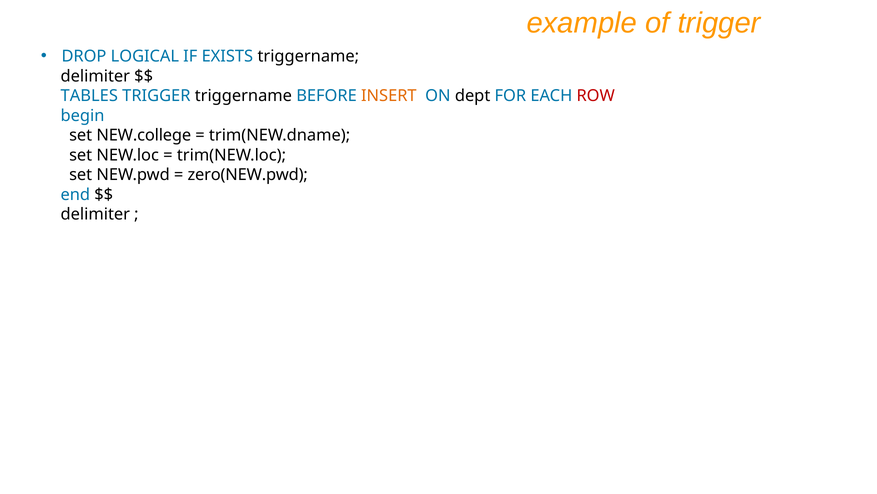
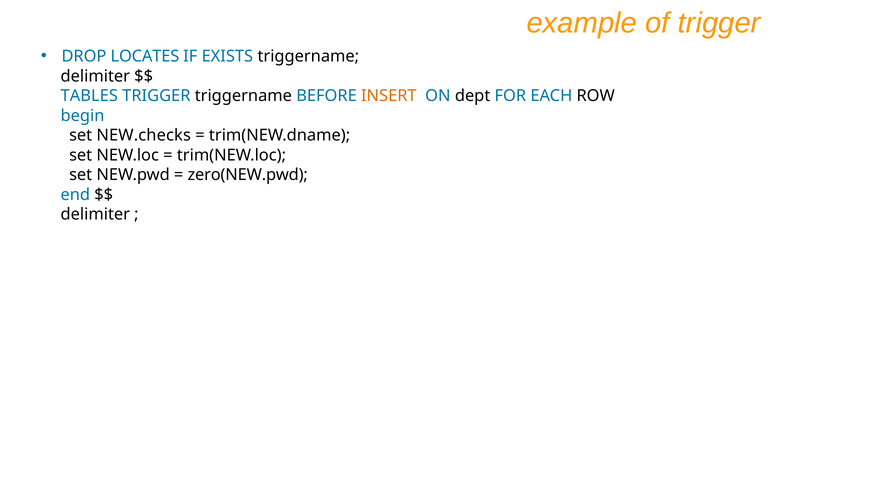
LOGICAL: LOGICAL -> LOCATES (145, 56)
ROW colour: red -> black (596, 96)
NEW.college: NEW.college -> NEW.checks (144, 135)
